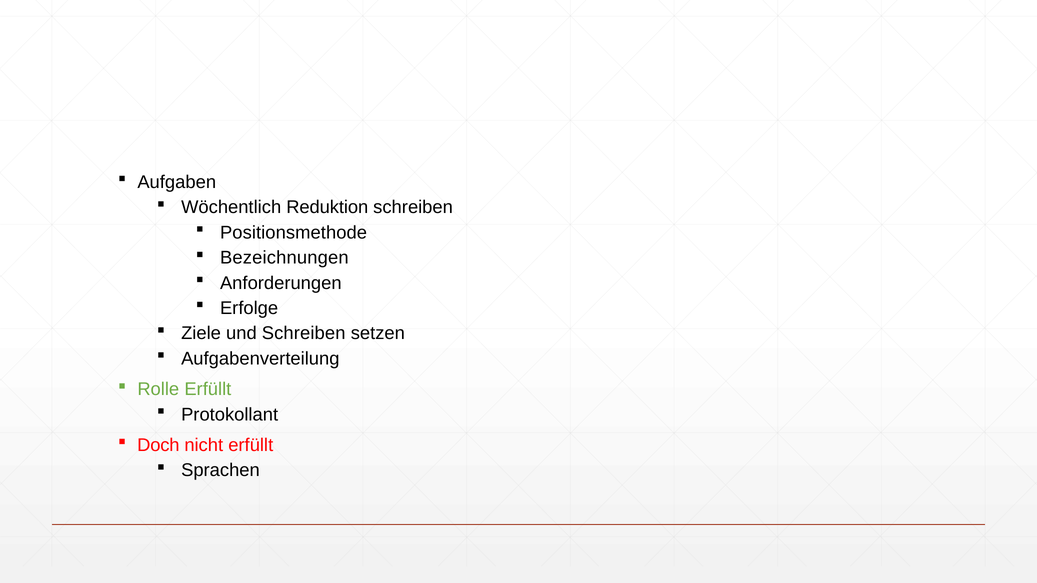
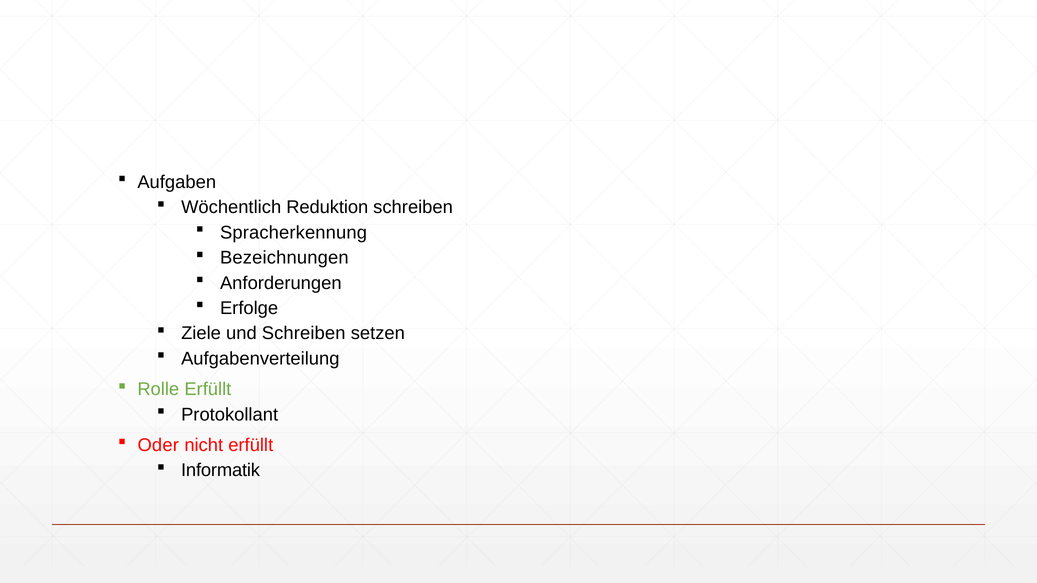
Positionsmethode: Positionsmethode -> Spracherkennung (294, 233)
Doch: Doch -> Oder (158, 445)
Sprachen: Sprachen -> Informatik (221, 471)
